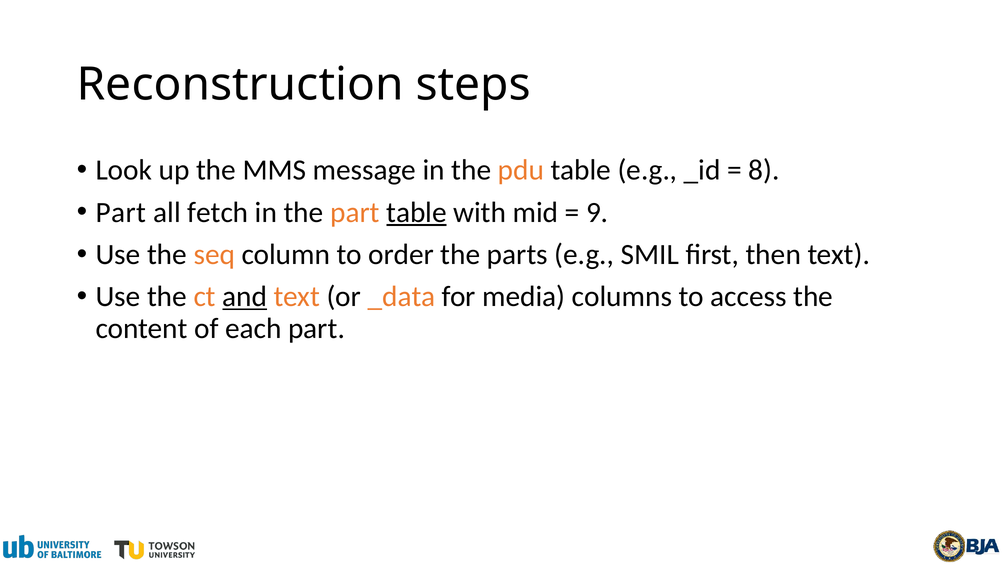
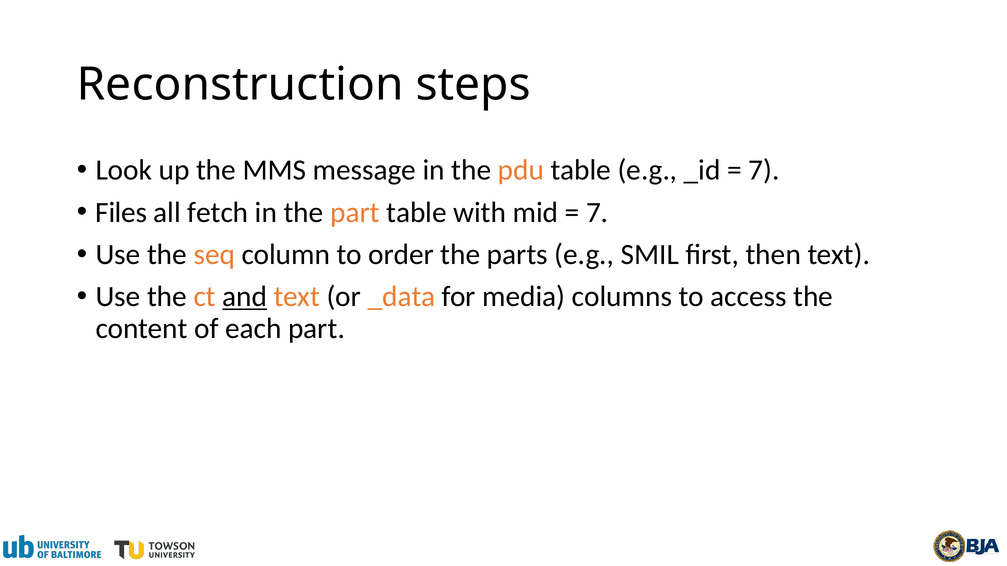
8: 8 -> 7 (764, 170)
Part: Part -> Files (121, 212)
table underline: present -> none (416, 212)
9: 9 -> 7 (597, 212)
